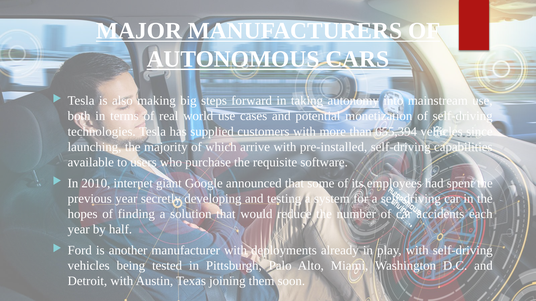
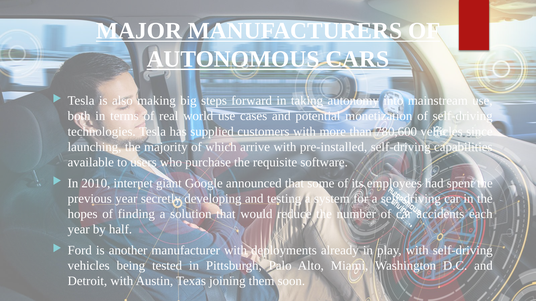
655,394: 655,394 -> 780,600 (396, 132)
